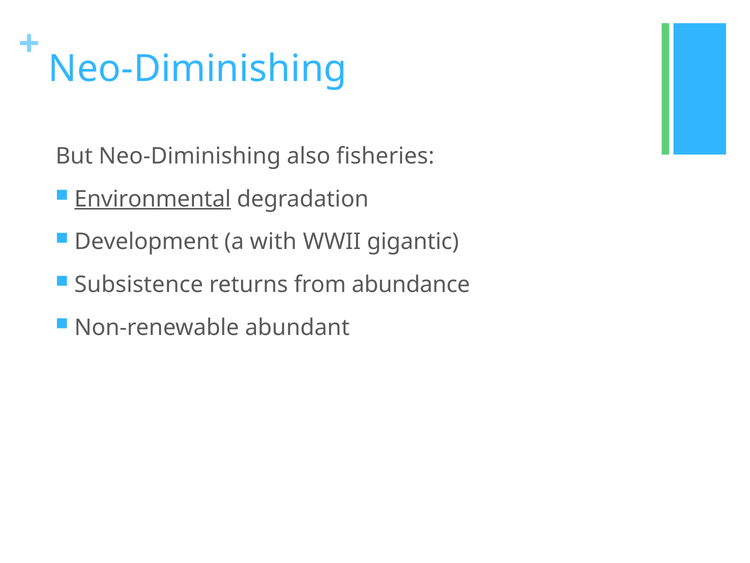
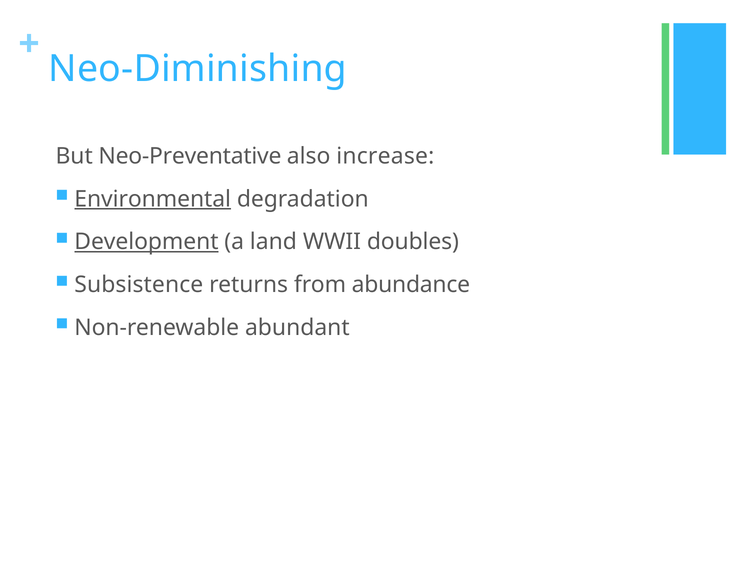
But Neo-Diminishing: Neo-Diminishing -> Neo-Preventative (190, 156)
fisheries: fisheries -> increase (385, 156)
Development underline: none -> present (146, 242)
with: with -> land (273, 242)
gigantic: gigantic -> doubles (413, 242)
